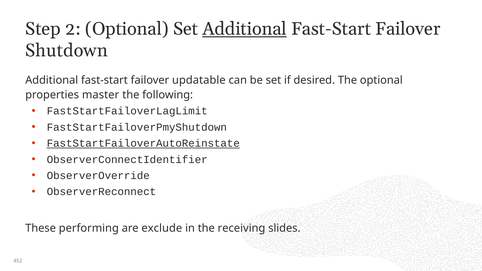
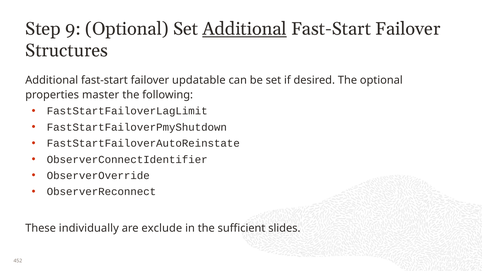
2: 2 -> 9 (73, 29)
Shutdown: Shutdown -> Structures (67, 51)
FastStartFailoverAutoReinstate underline: present -> none (143, 143)
performing: performing -> individually (89, 228)
receiving: receiving -> sufficient (242, 228)
